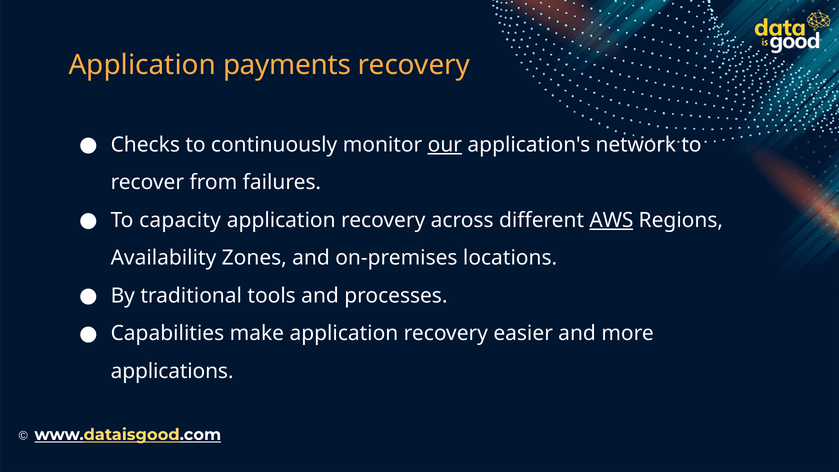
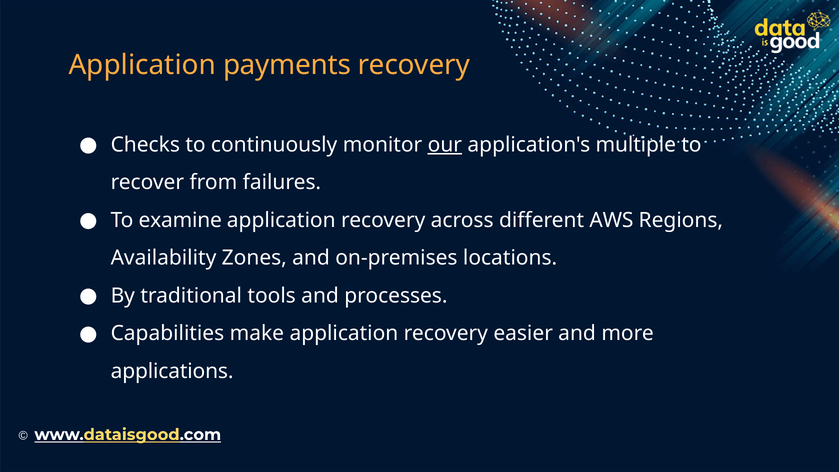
network: network -> multiple (636, 145)
capacity: capacity -> examine (180, 220)
AWS underline: present -> none (611, 220)
